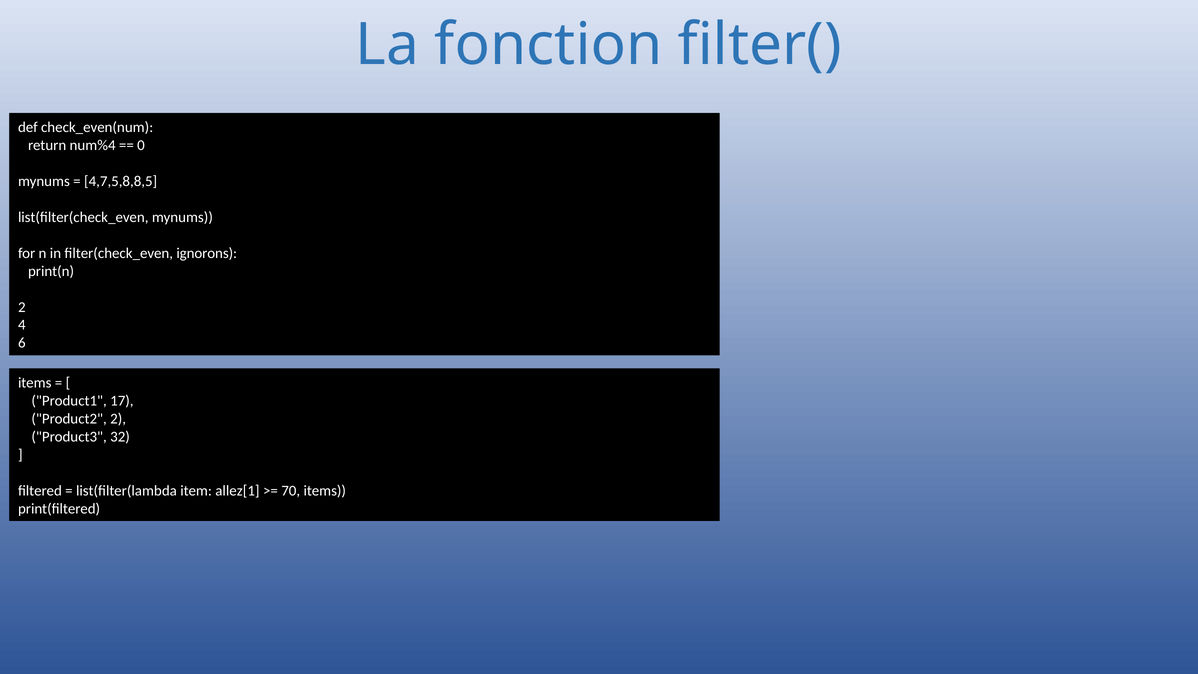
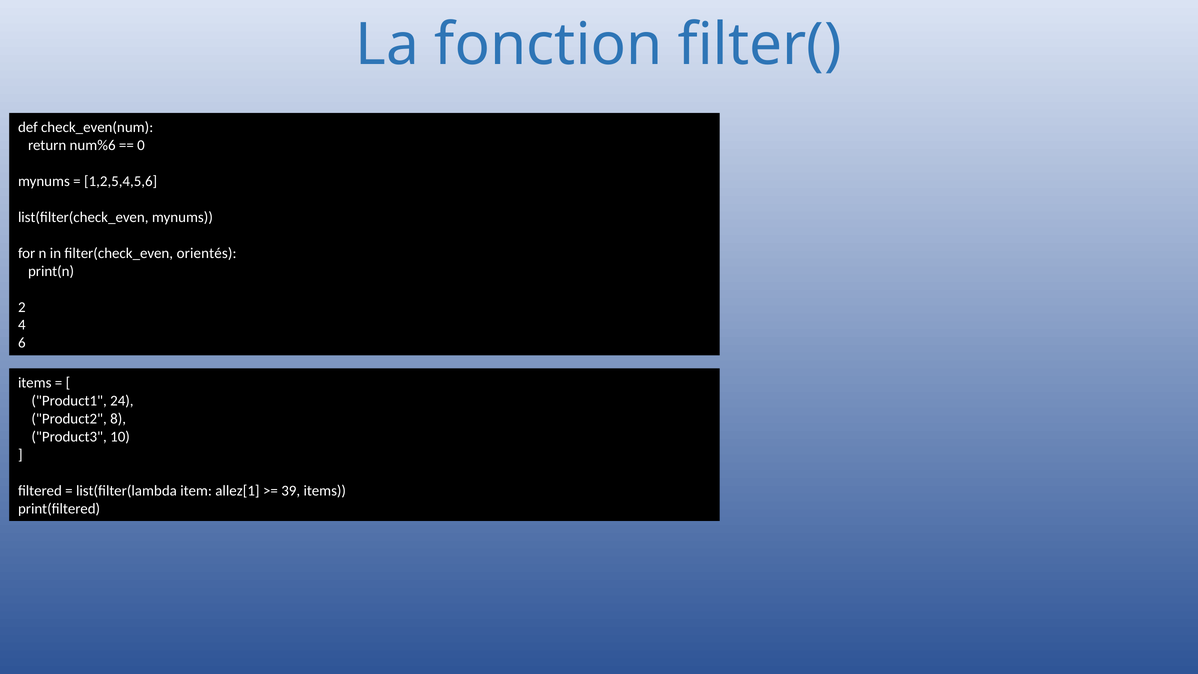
num%4: num%4 -> num%6 (93, 145)
4,7,5,8,8,5: 4,7,5,8,8,5 -> 1,2,5,4,5,6 (121, 181)
ignorons: ignorons -> orientés (207, 253)
17: 17 -> 24 (122, 401)
Product2 2: 2 -> 8 (118, 419)
32: 32 -> 10 (120, 437)
70: 70 -> 39 (291, 491)
